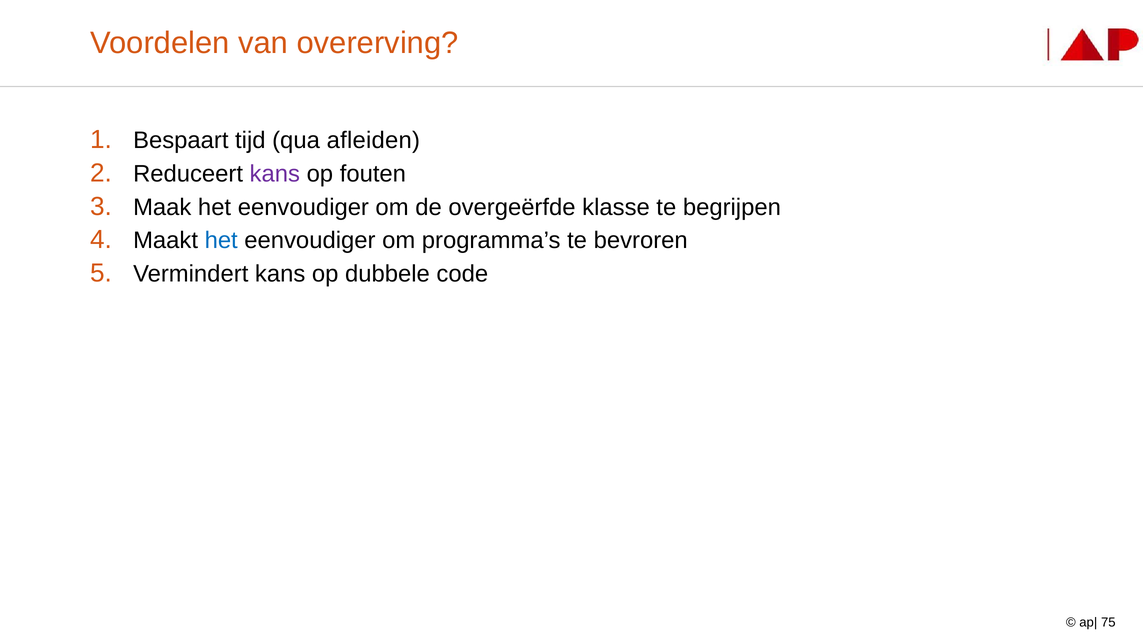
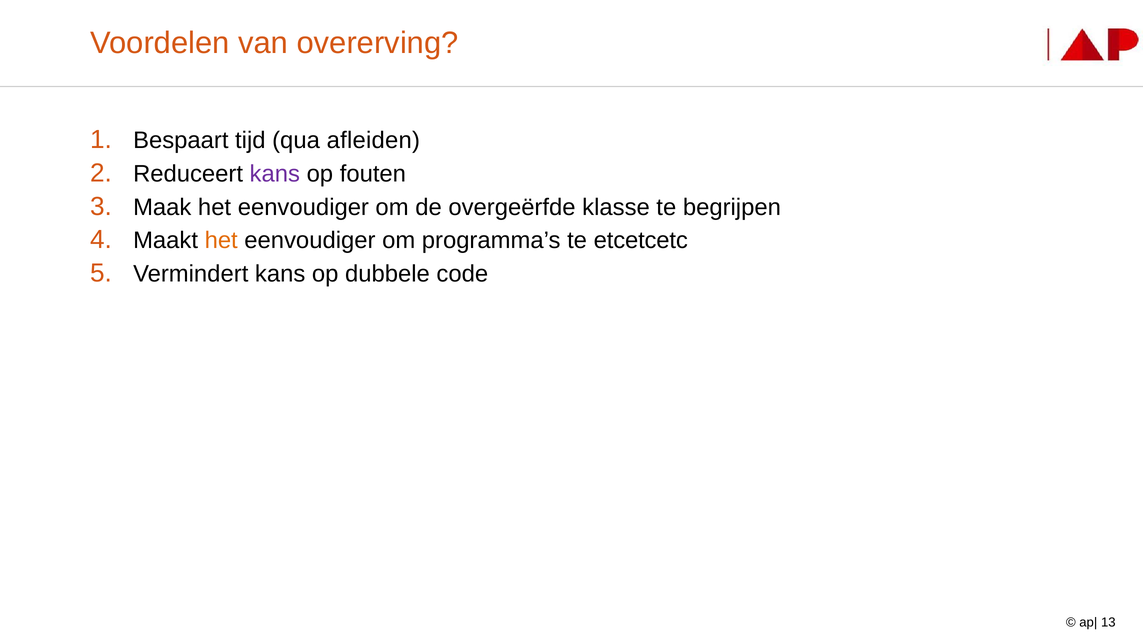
het colour: blue -> orange (221, 241)
bevroren: bevroren -> etcetcetc (641, 241)
75: 75 -> 13 (1108, 622)
